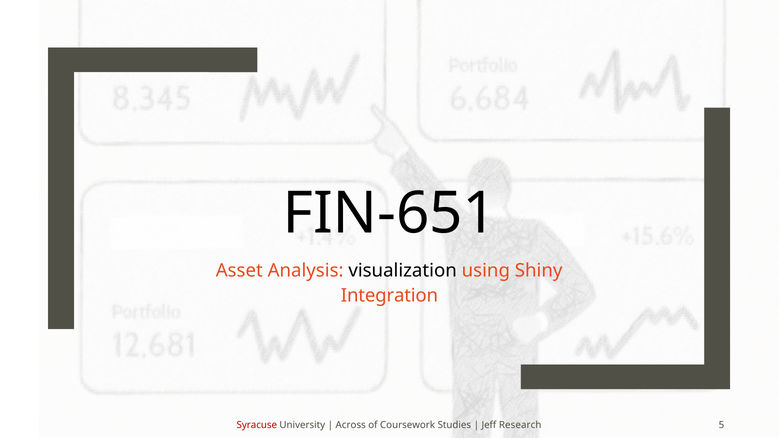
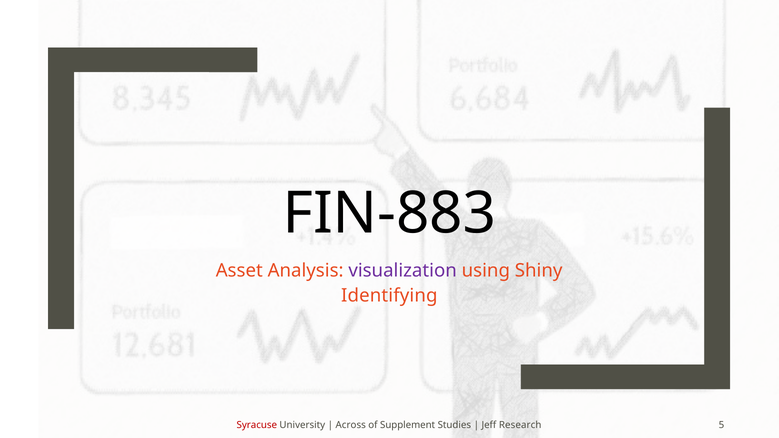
FIN-651: FIN-651 -> FIN-883 (390, 214)
visualization colour: black -> purple (403, 271)
Integration: Integration -> Identifying (389, 296)
Coursework: Coursework -> Supplement (408, 425)
